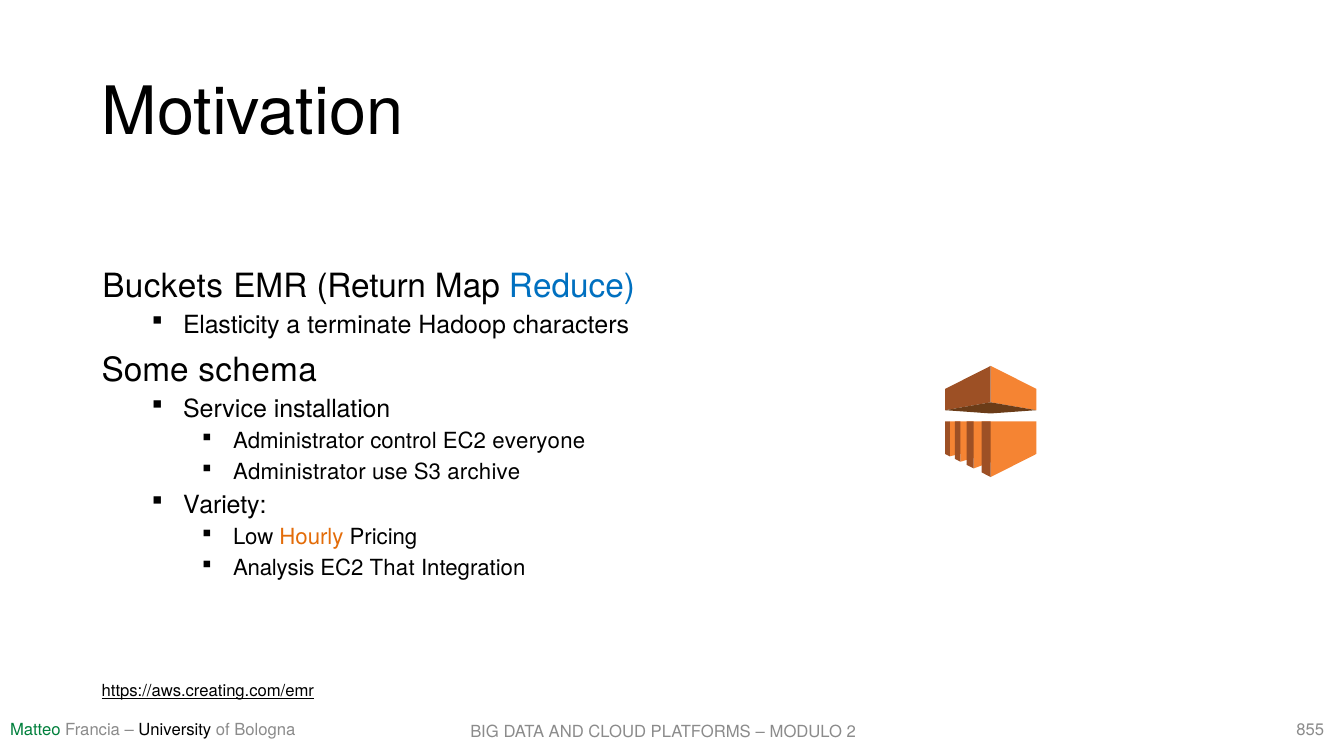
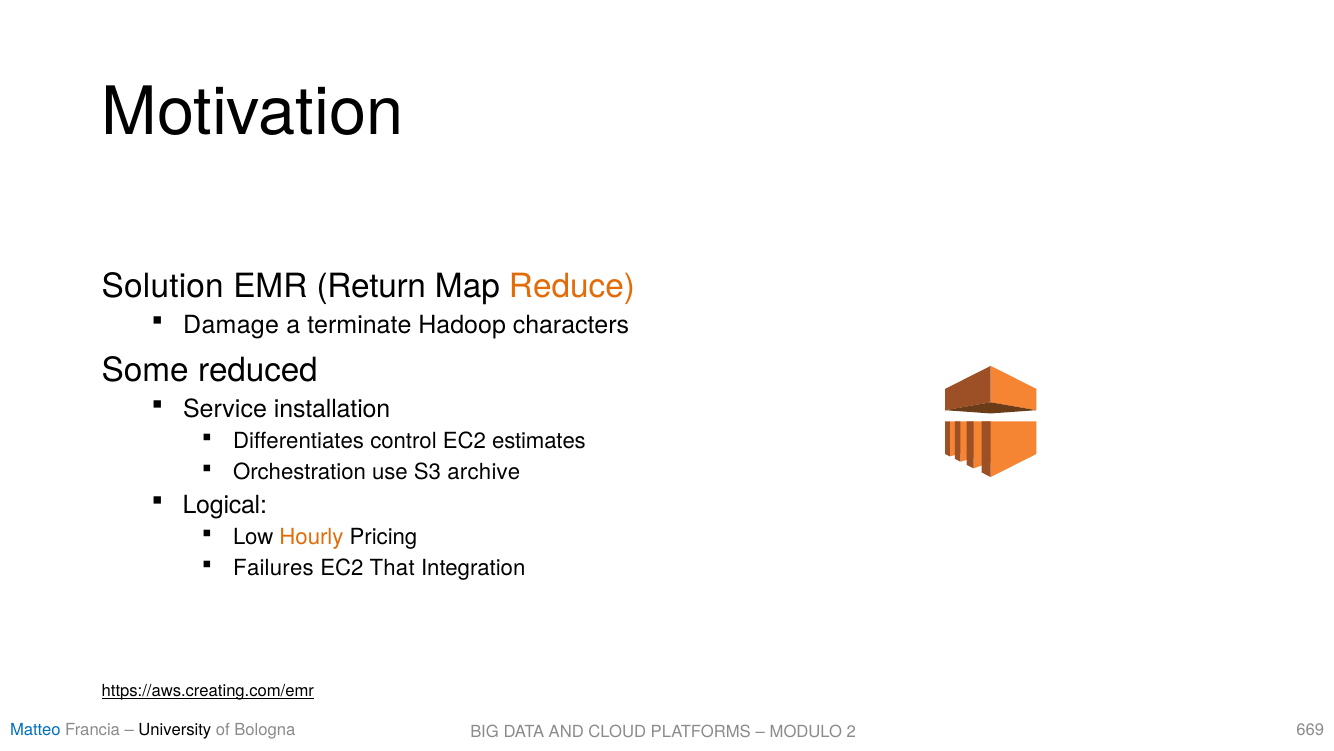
Buckets: Buckets -> Solution (163, 286)
Reduce colour: blue -> orange (572, 286)
Elasticity: Elasticity -> Damage (231, 325)
schema: schema -> reduced (258, 370)
Administrator: Administrator -> Differentiates (299, 441)
everyone: everyone -> estimates (539, 441)
Administrator: Administrator -> Orchestration (299, 472)
Variety: Variety -> Logical (225, 504)
Analysis: Analysis -> Failures (273, 568)
Matteo colour: green -> blue (35, 730)
855: 855 -> 669 (1310, 730)
